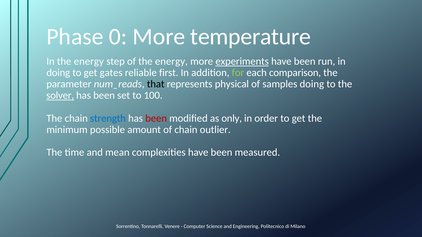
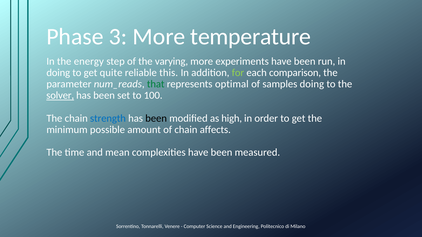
0: 0 -> 3 (118, 37)
of the energy: energy -> varying (172, 61)
experiments underline: present -> none (242, 61)
gates: gates -> quite (111, 73)
first: first -> this (169, 73)
that colour: black -> green (156, 84)
physical: physical -> optimal (232, 84)
been colour: red -> black (156, 118)
only: only -> high (232, 118)
outlier: outlier -> affects (215, 130)
